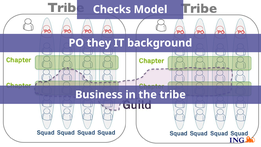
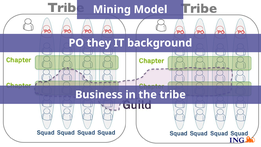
Checks: Checks -> Mining (112, 9)
